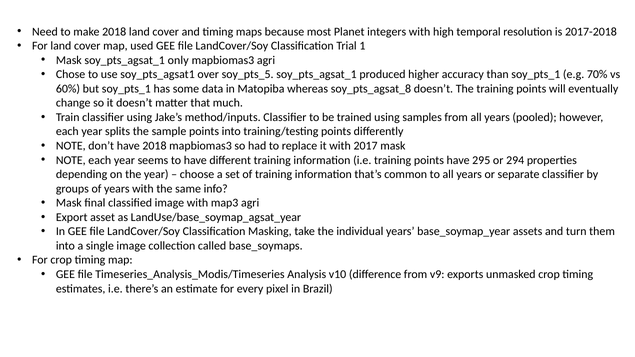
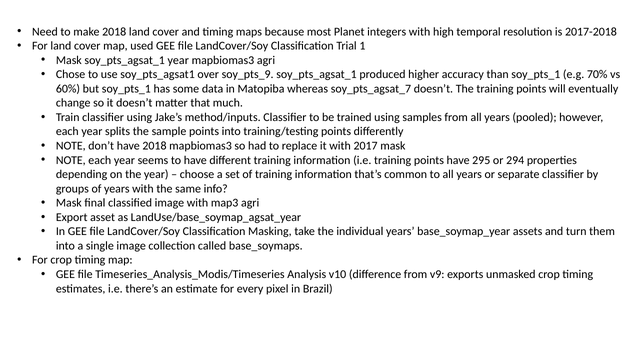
soy_pts_agsat_1 only: only -> year (178, 60)
soy_pts_5: soy_pts_5 -> soy_pts_9 (248, 74)
soy_pts_agsat_8: soy_pts_agsat_8 -> soy_pts_agsat_7 (371, 89)
